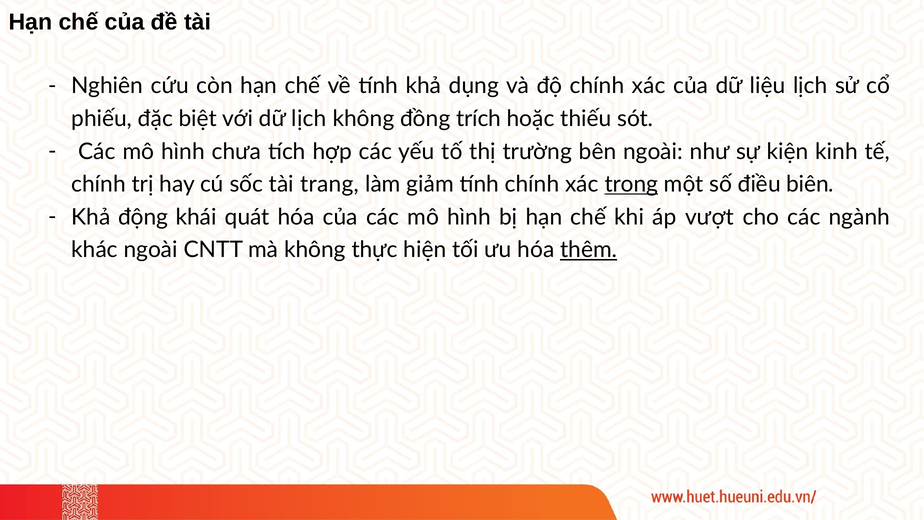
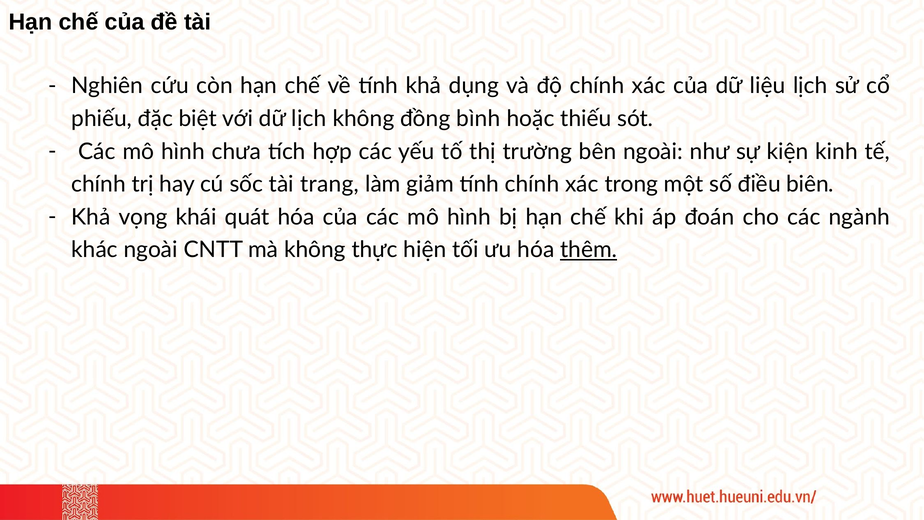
trích: trích -> bình (478, 119)
trong underline: present -> none (631, 184)
động: động -> vọng (143, 217)
vượt: vượt -> đoán (710, 217)
